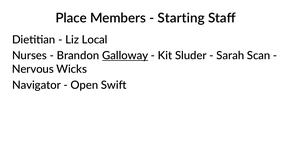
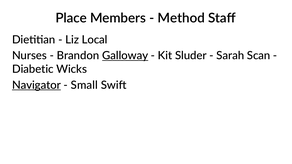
Starting: Starting -> Method (181, 18)
Nervous: Nervous -> Diabetic (33, 69)
Navigator underline: none -> present (36, 85)
Open: Open -> Small (84, 85)
